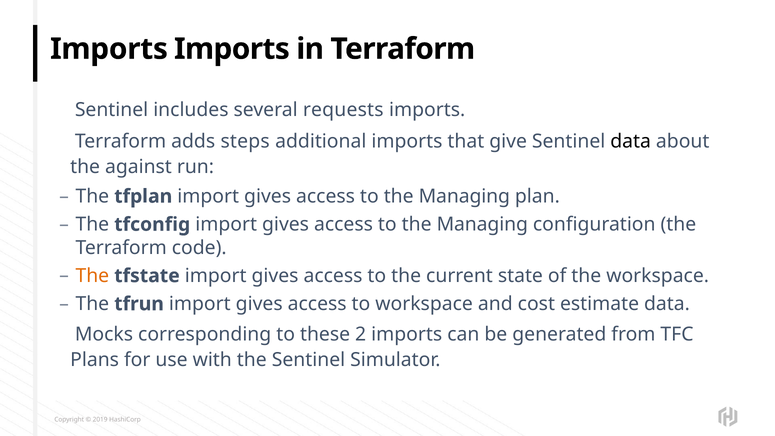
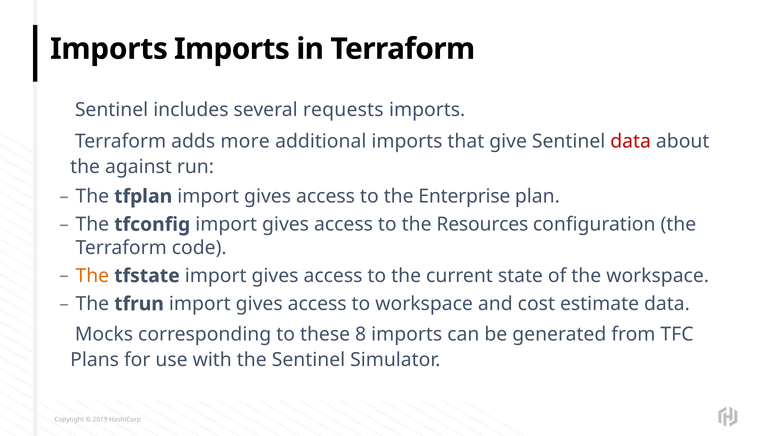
steps: steps -> more (245, 141)
data colour: black -> red (631, 141)
Managing: Managing -> Enterprise (464, 196)
Managing: Managing -> Resources (482, 224)
2: 2 -> 8 (361, 334)
